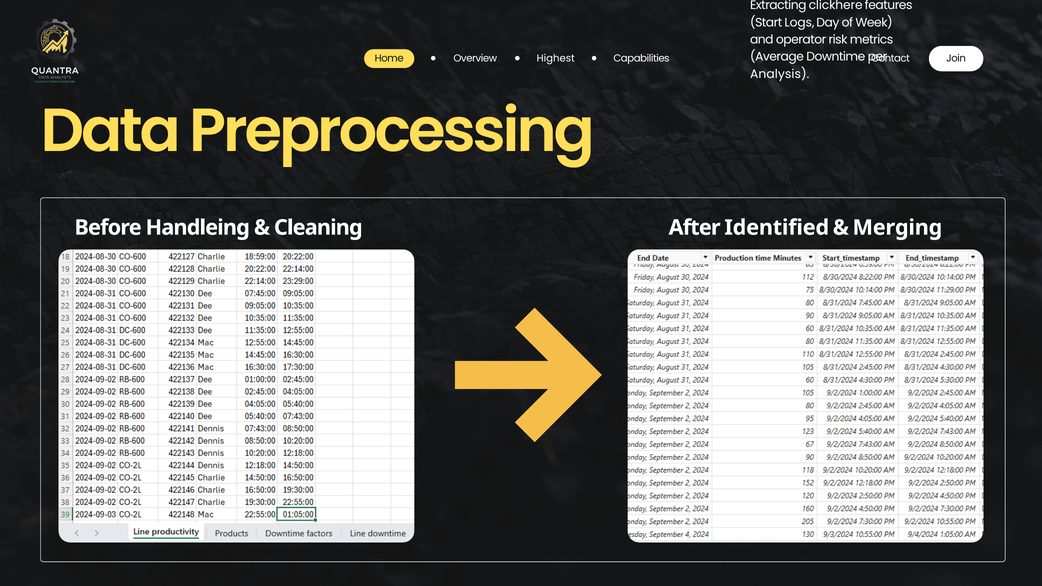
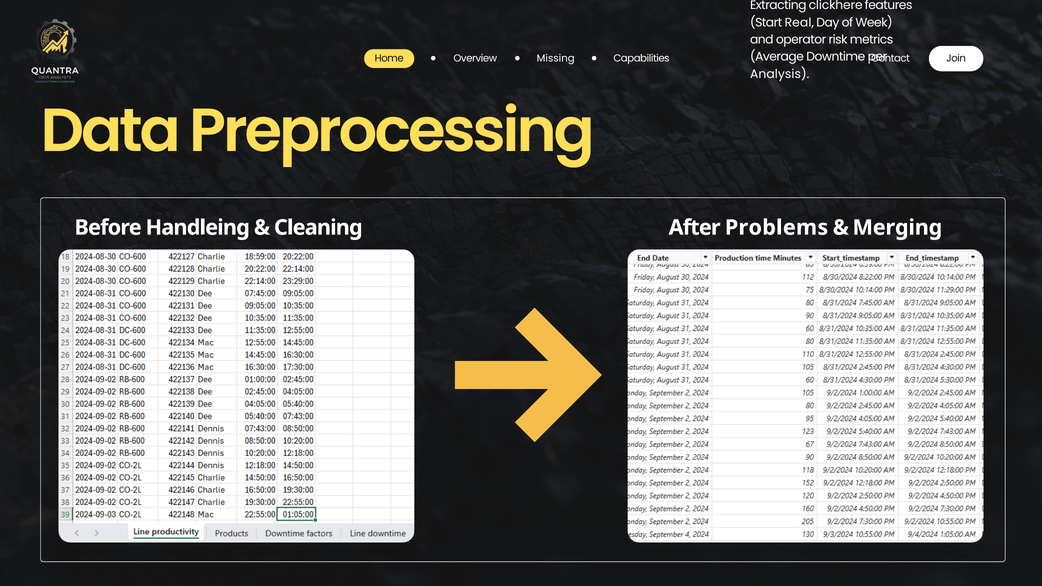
Logs: Logs -> Real (799, 23)
Highest: Highest -> Missing (556, 58)
Identified: Identified -> Problems (777, 228)
